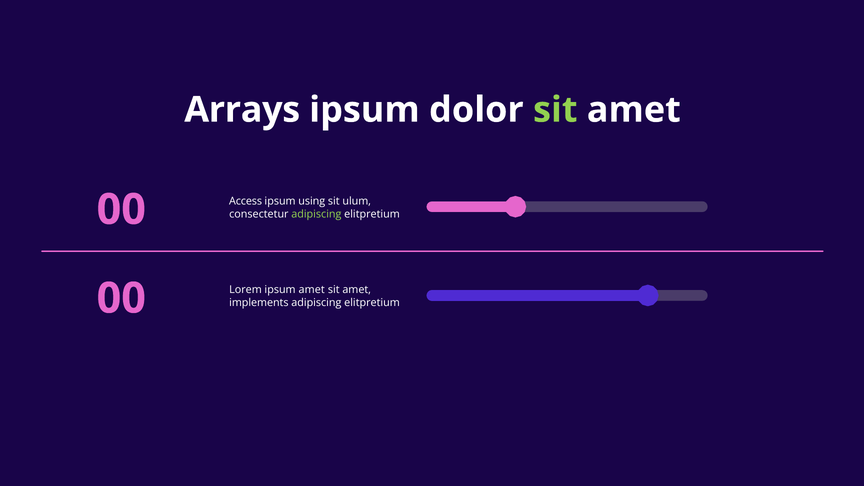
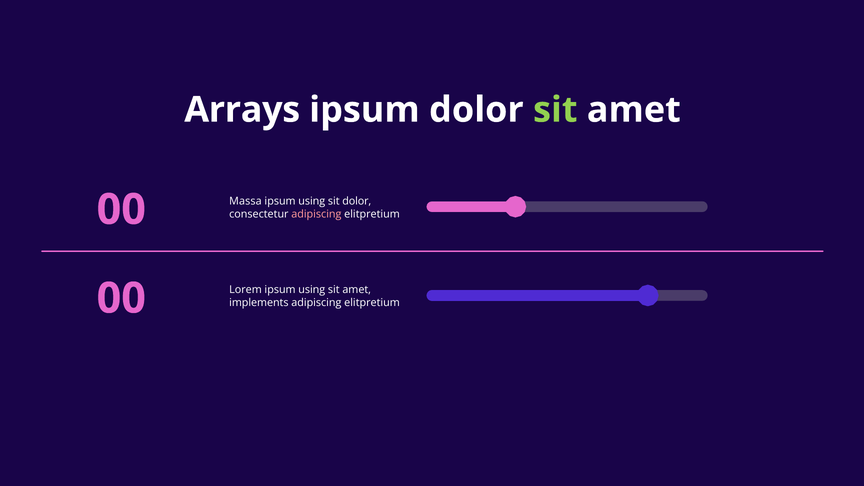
Access: Access -> Massa (245, 201)
sit ulum: ulum -> dolor (357, 201)
adipiscing colour: light green -> pink (316, 214)
Lorem ipsum amet: amet -> using (312, 290)
